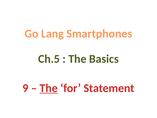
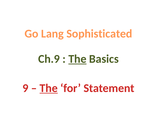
Smartphones: Smartphones -> Sophisticated (99, 34)
Ch.5: Ch.5 -> Ch.9 (49, 59)
The underline: none -> present (77, 59)
